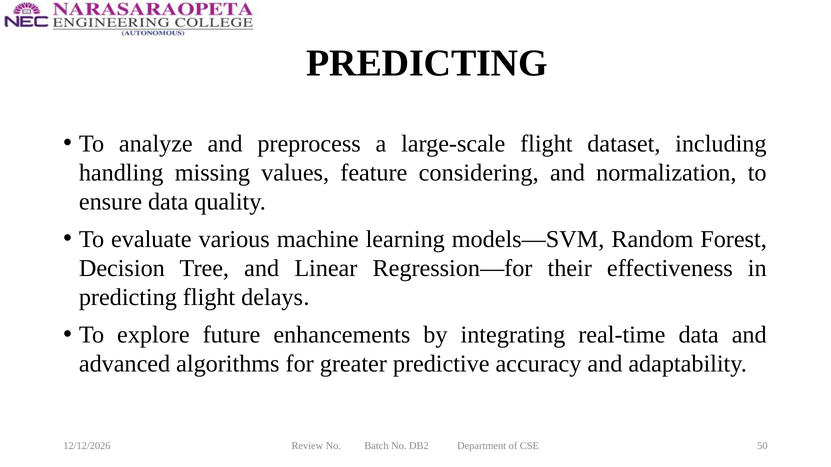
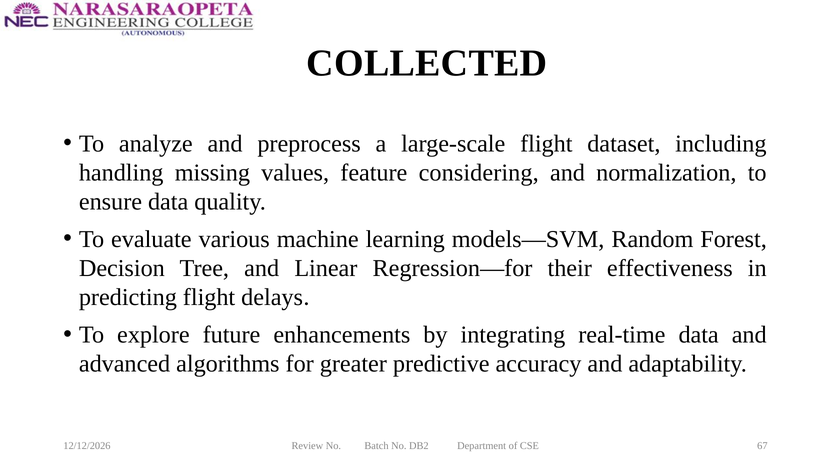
PREDICTING: PREDICTING -> COLLECTED (427, 63)
50: 50 -> 67 (762, 446)
